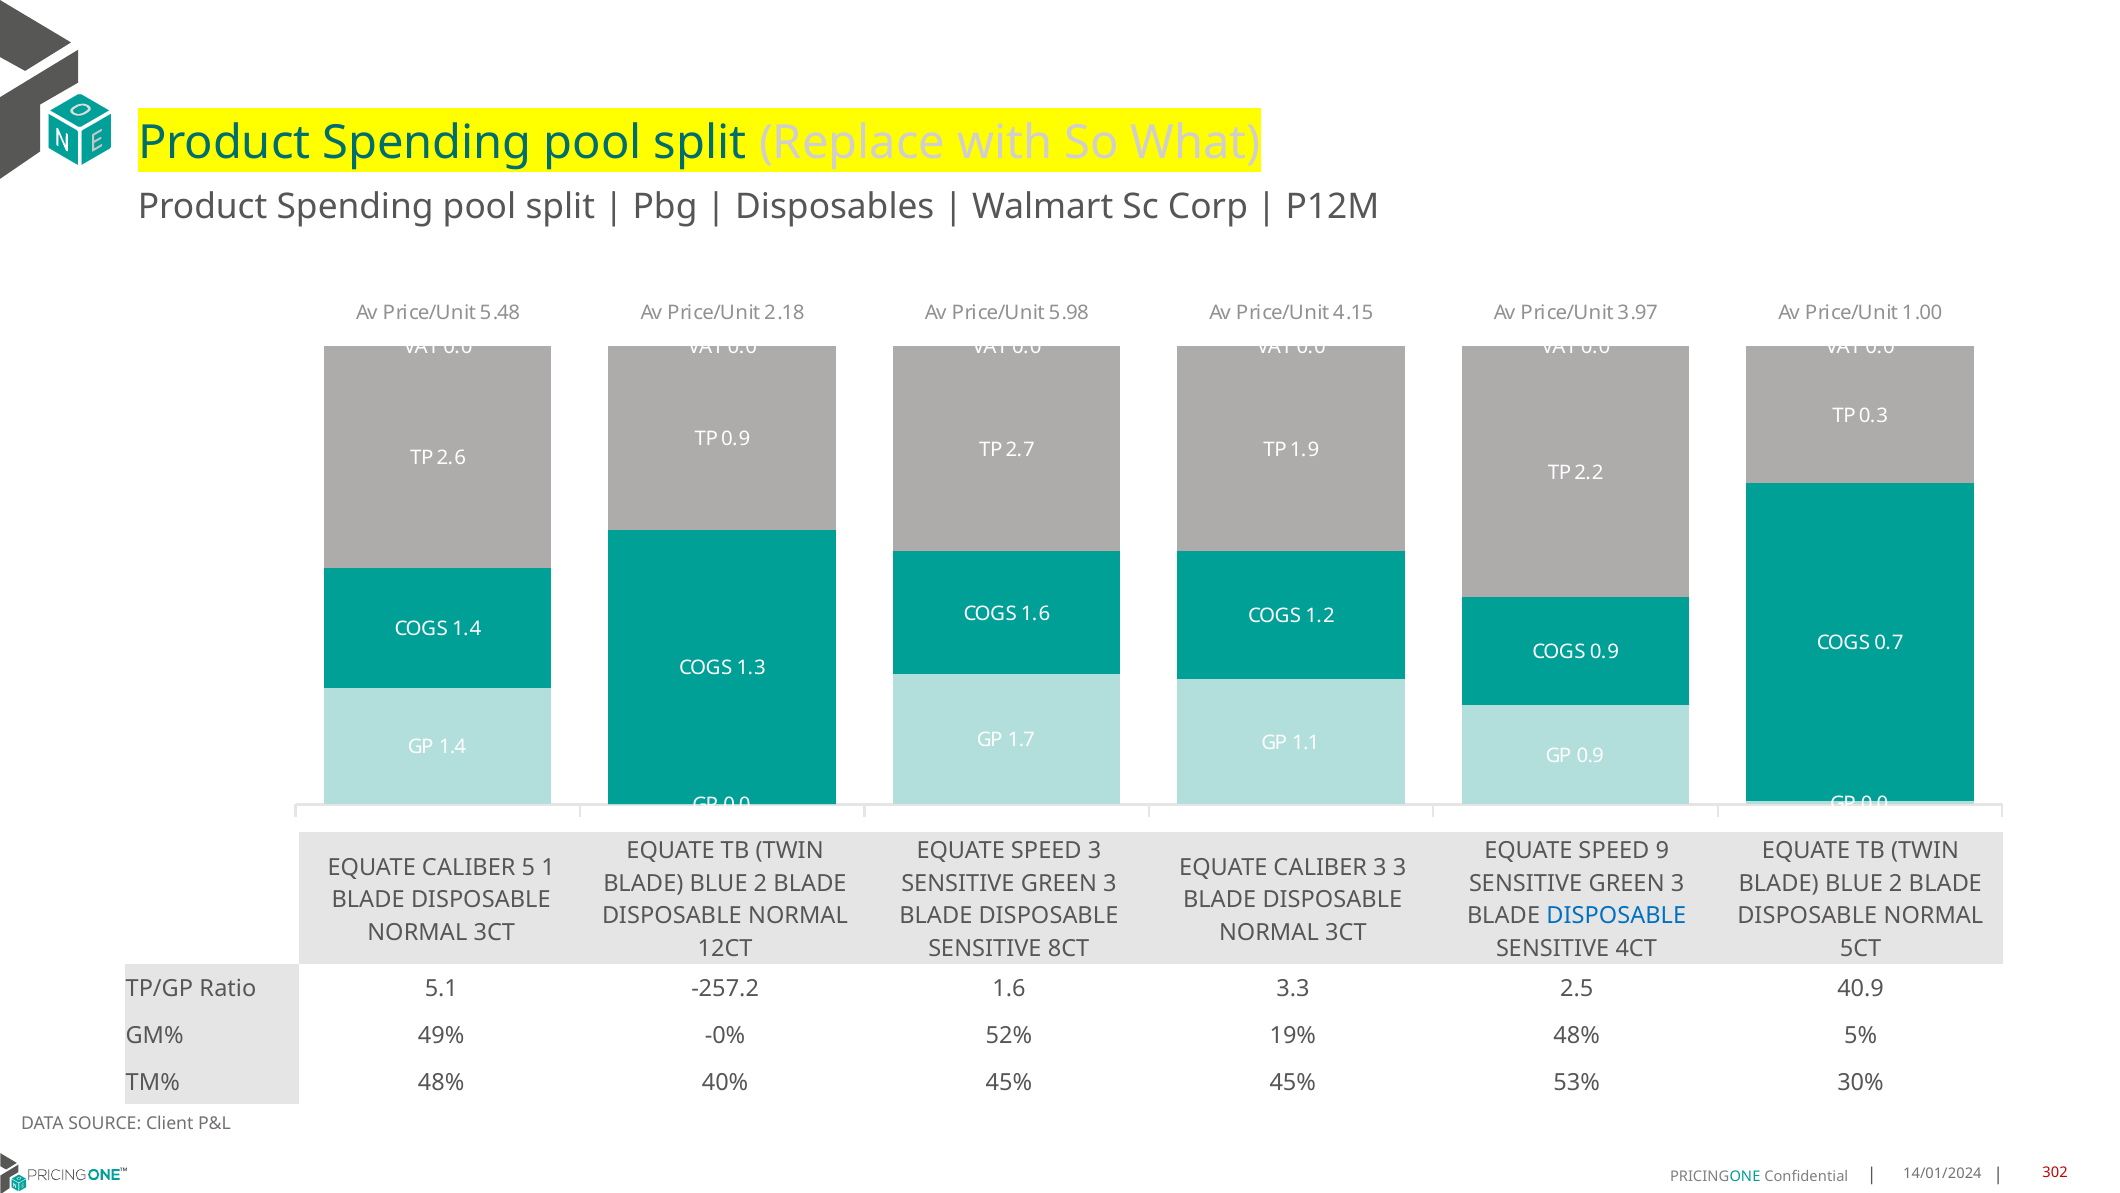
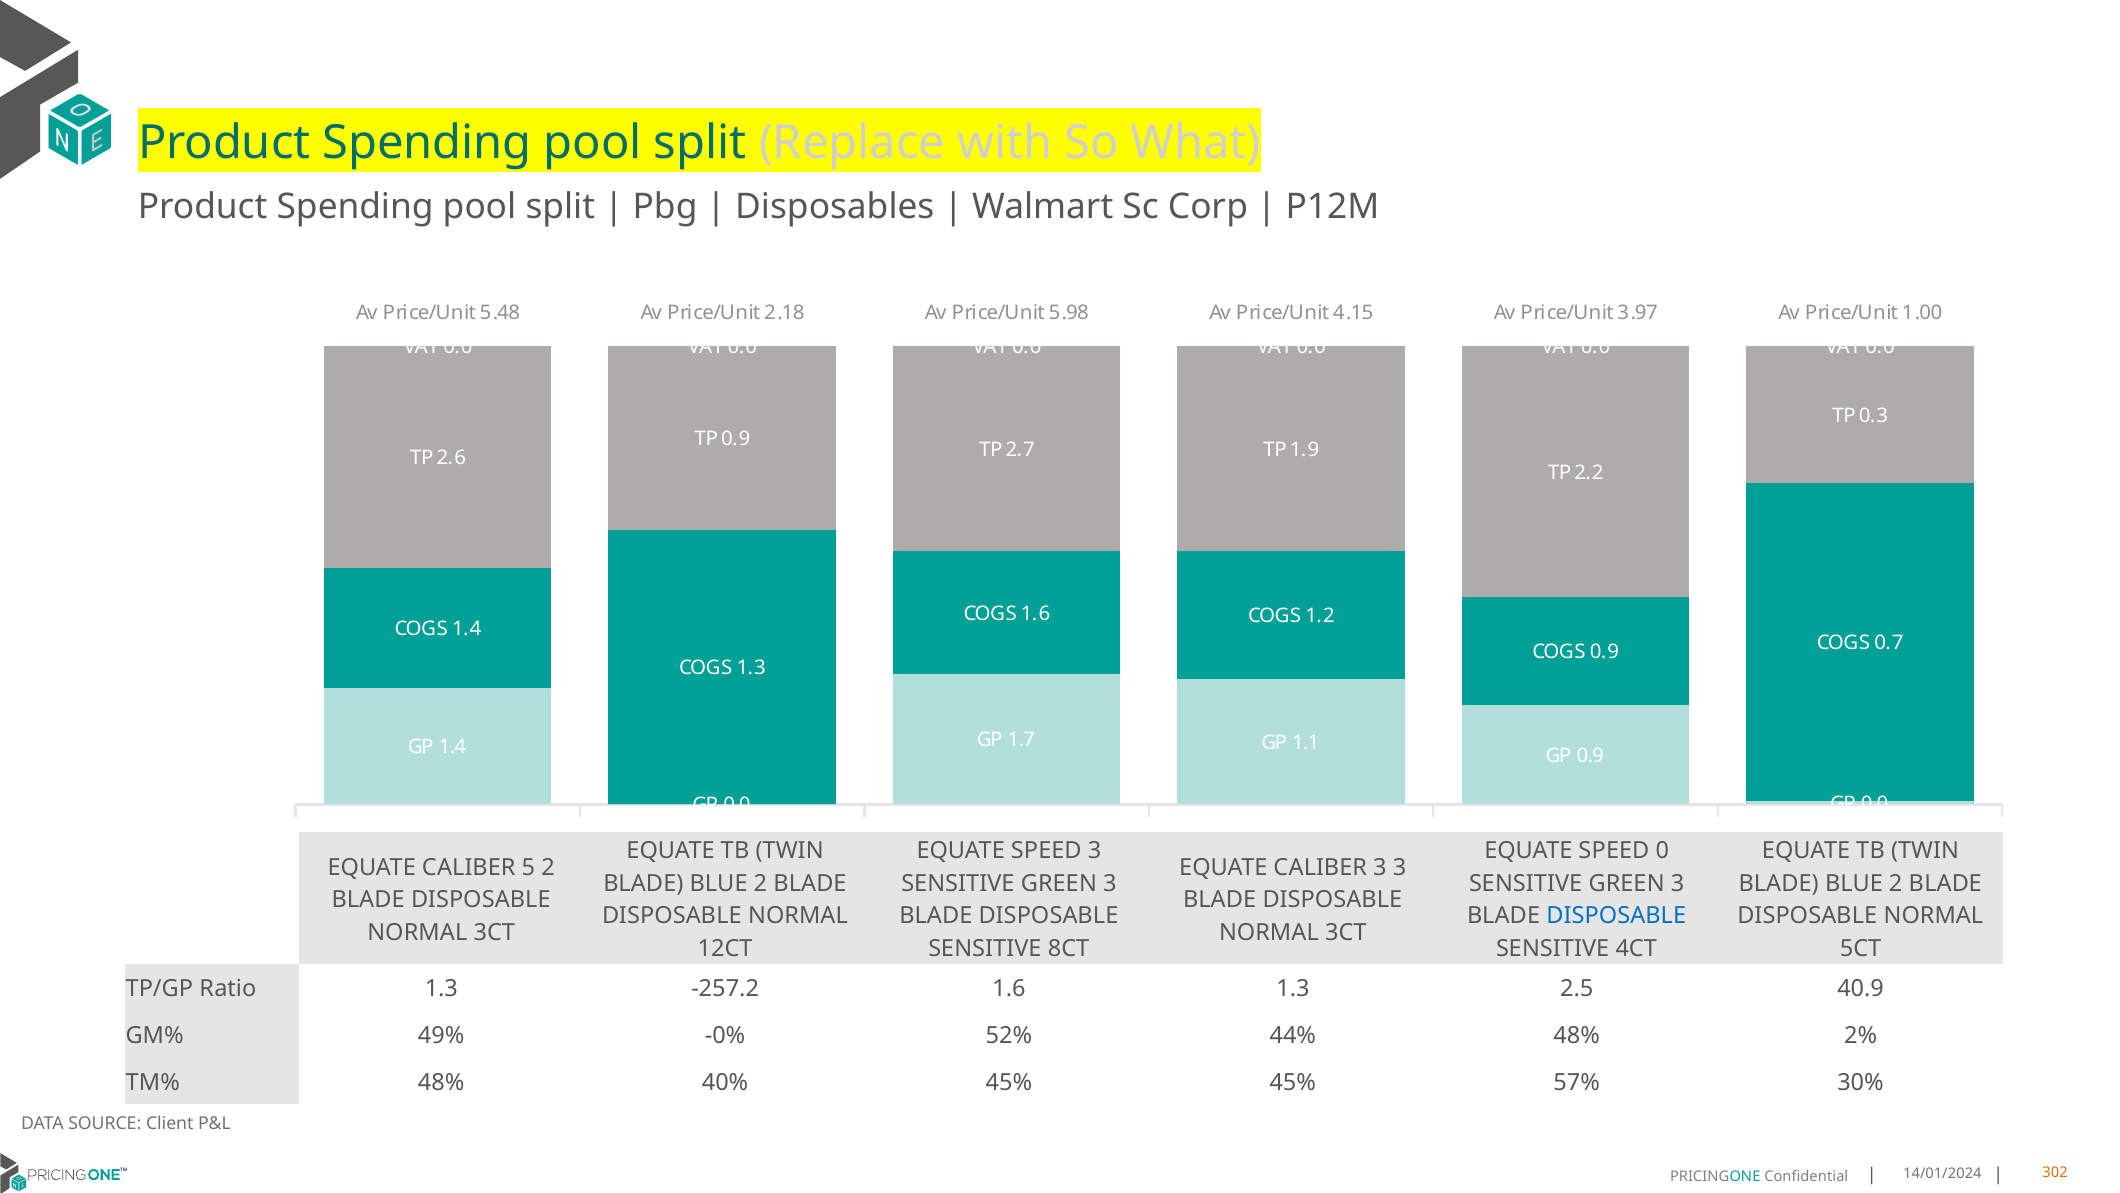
9: 9 -> 0 (1662, 851)
5 1: 1 -> 2 (548, 867)
Ratio 5.1: 5.1 -> 1.3 (441, 988)
1.6 3.3: 3.3 -> 1.3 (1293, 988)
19%: 19% -> 44% (1293, 1035)
5%: 5% -> 2% (1861, 1035)
53%: 53% -> 57% (1577, 1082)
302 colour: red -> orange (2055, 1173)
